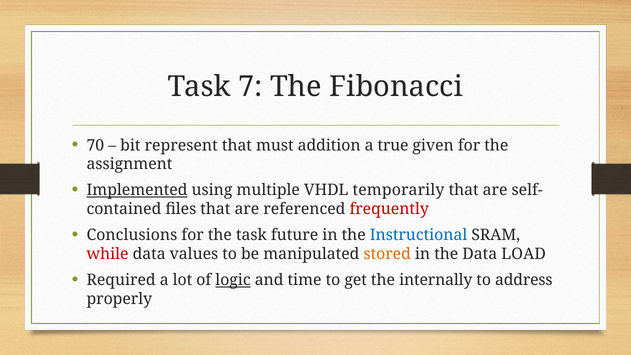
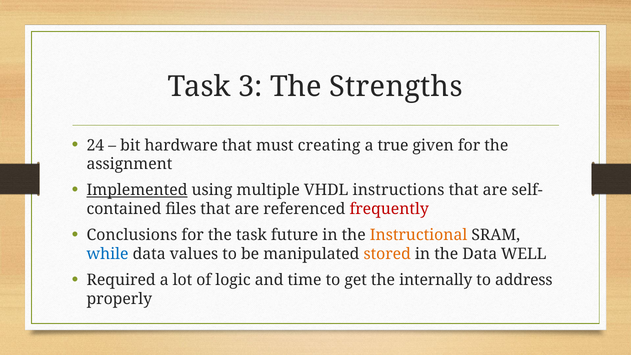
7: 7 -> 3 (250, 87)
Fibonacci: Fibonacci -> Strengths (396, 87)
70: 70 -> 24 (95, 145)
represent: represent -> hardware (181, 145)
addition: addition -> creating (329, 145)
temporarily: temporarily -> instructions (398, 190)
Instructional colour: blue -> orange (419, 235)
while colour: red -> blue (108, 254)
LOAD: LOAD -> WELL (524, 254)
logic underline: present -> none (233, 280)
